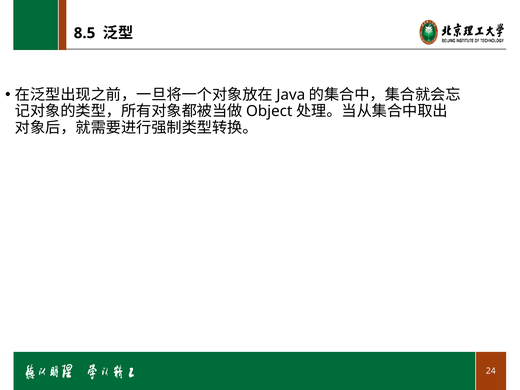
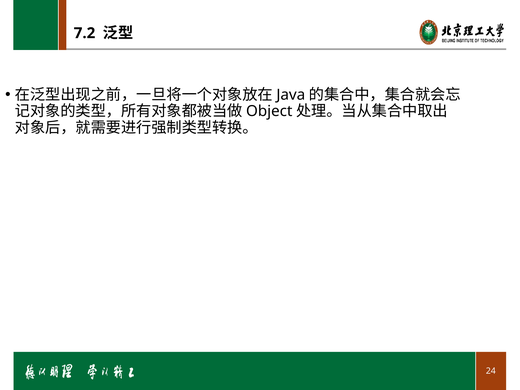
8.5: 8.5 -> 7.2 (85, 33)
